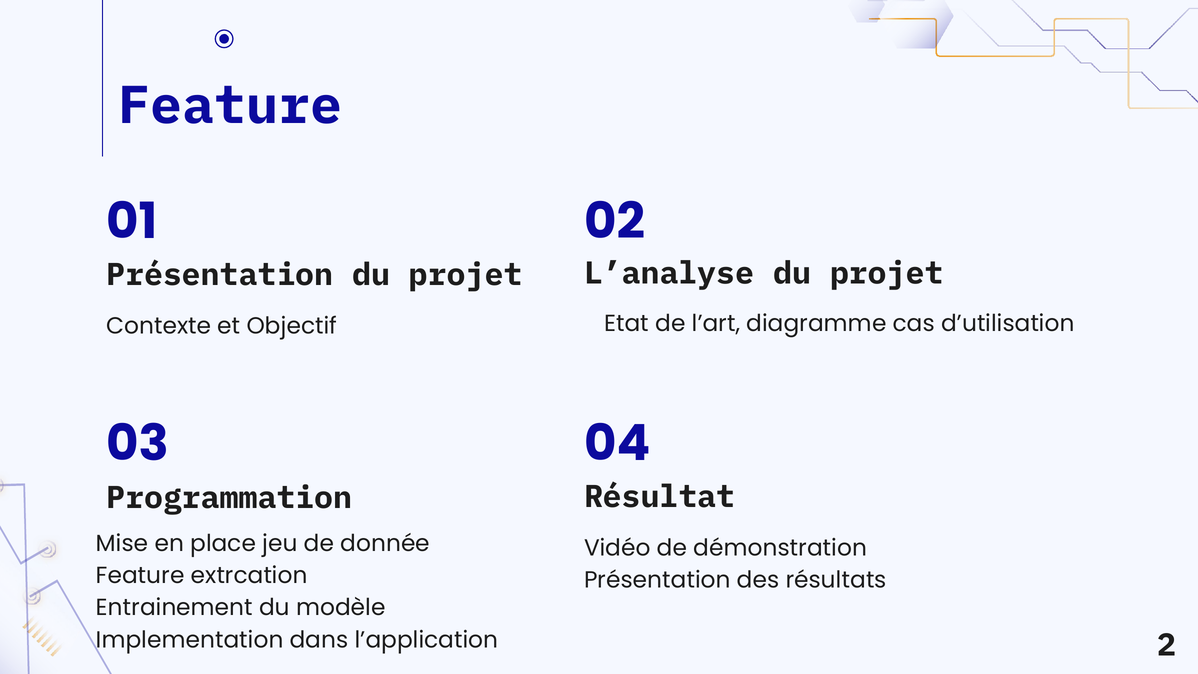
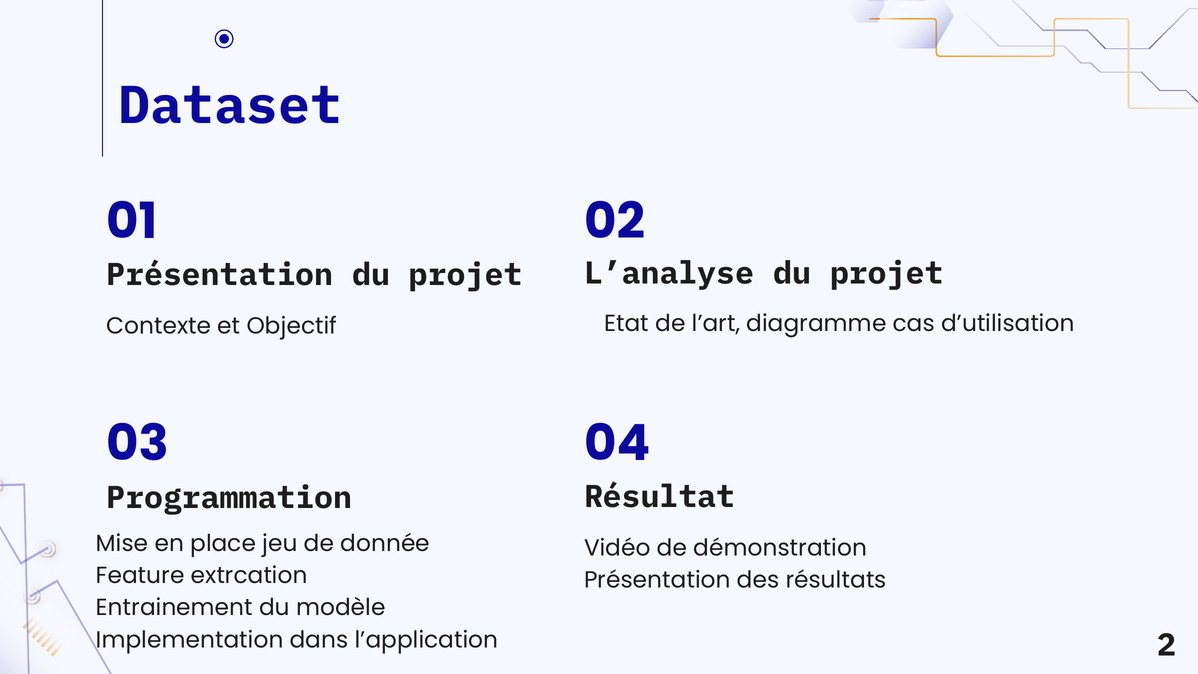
Feature: Feature -> Dataset (230, 106)
